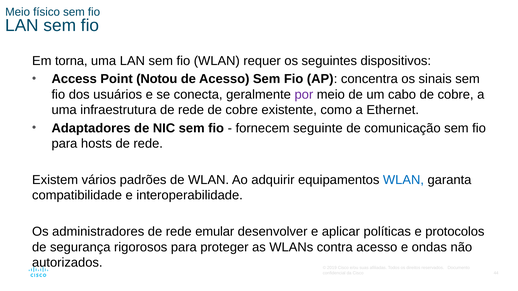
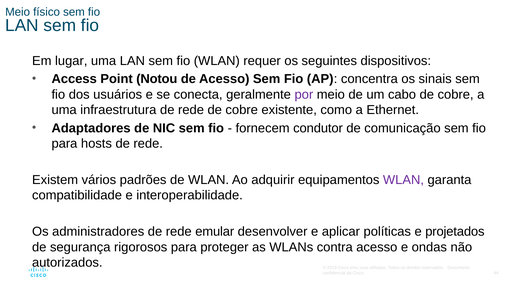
torna: torna -> lugar (71, 61)
seguinte: seguinte -> condutor (318, 128)
WLAN colour: blue -> purple (403, 180)
protocolos: protocolos -> projetados (455, 232)
